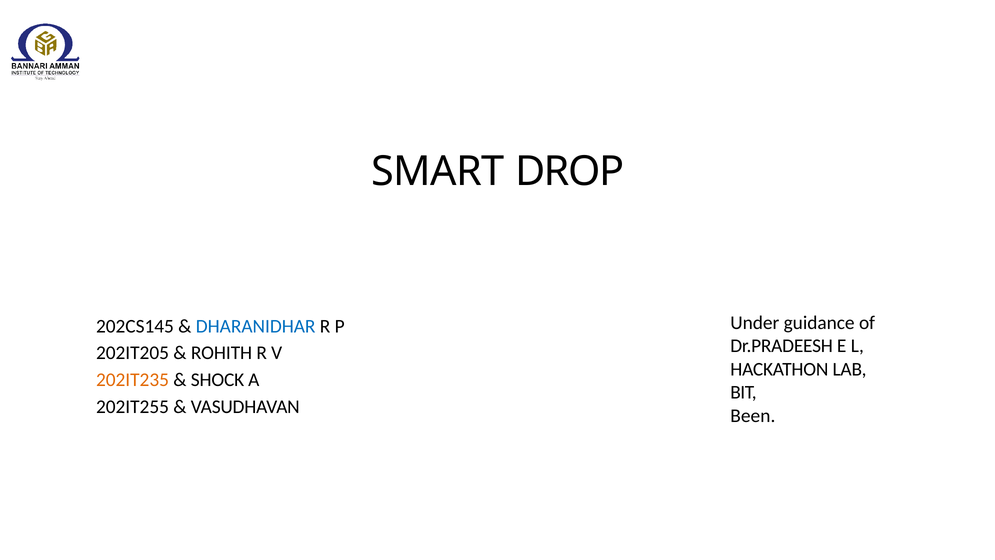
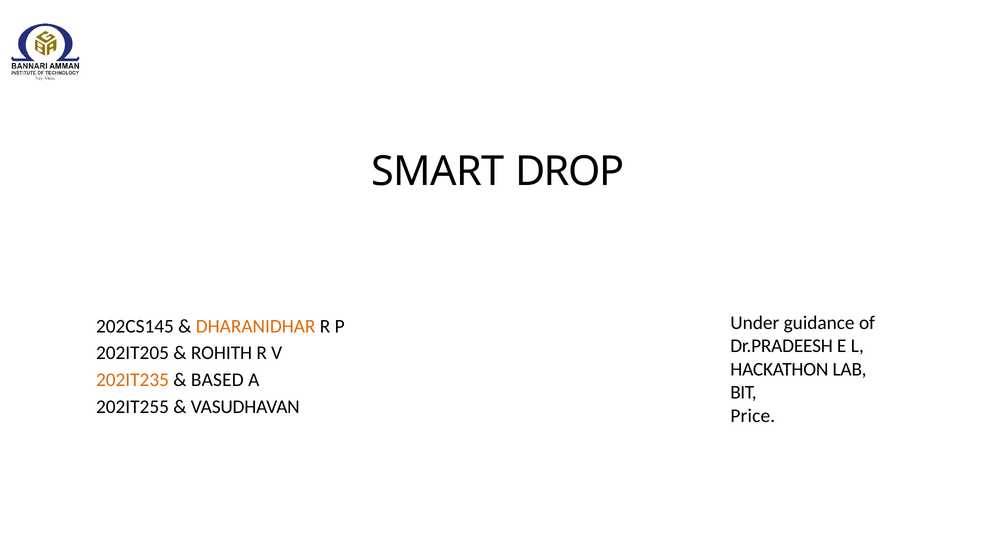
DHARANIDHAR colour: blue -> orange (256, 326)
SHOCK: SHOCK -> BASED (217, 380)
Been: Been -> Price (753, 415)
